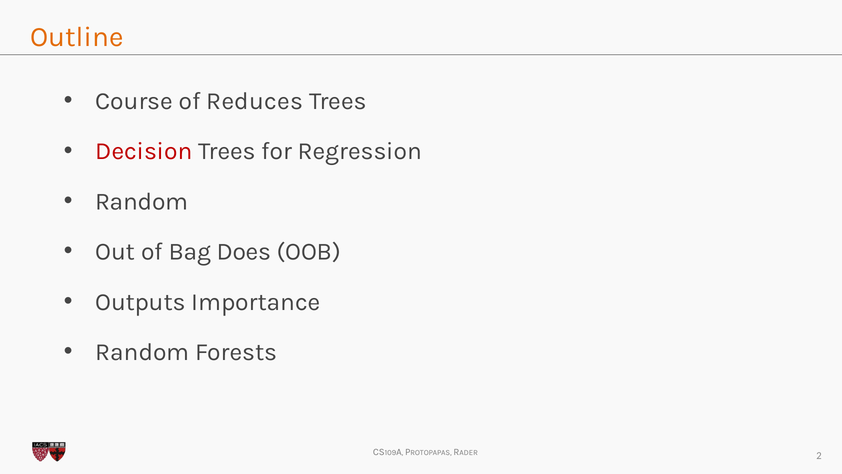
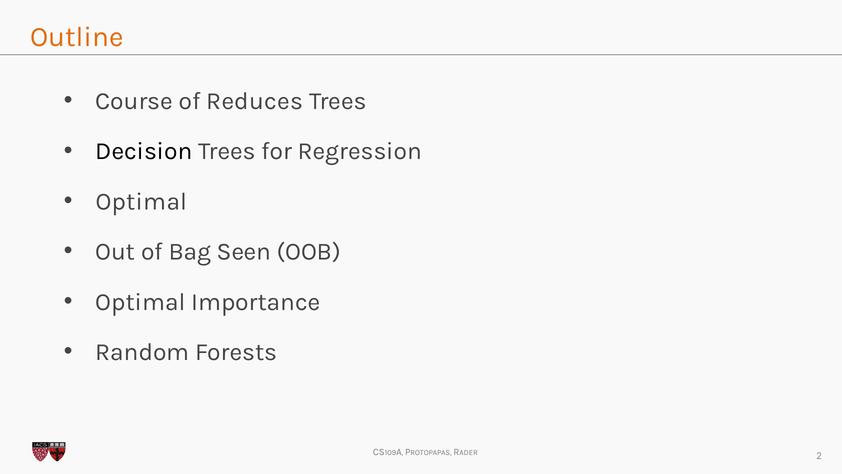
Decision colour: red -> black (144, 151)
Random: Random -> Optimal (141, 201)
Does: Does -> Seen (244, 252)
Outputs: Outputs -> Optimal (140, 302)
